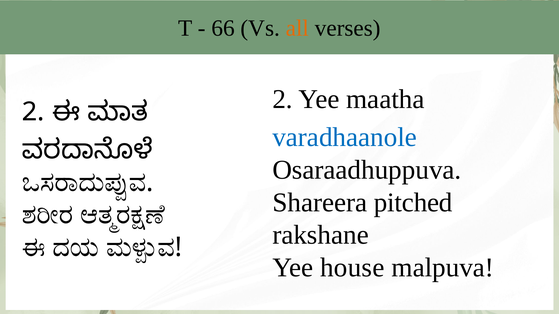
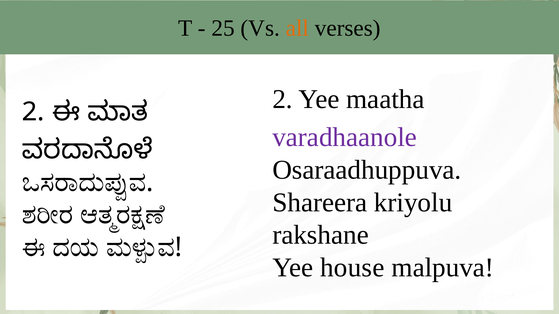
66: 66 -> 25 (223, 28)
varadhaanole colour: blue -> purple (345, 137)
pitched: pitched -> kriyolu (413, 203)
